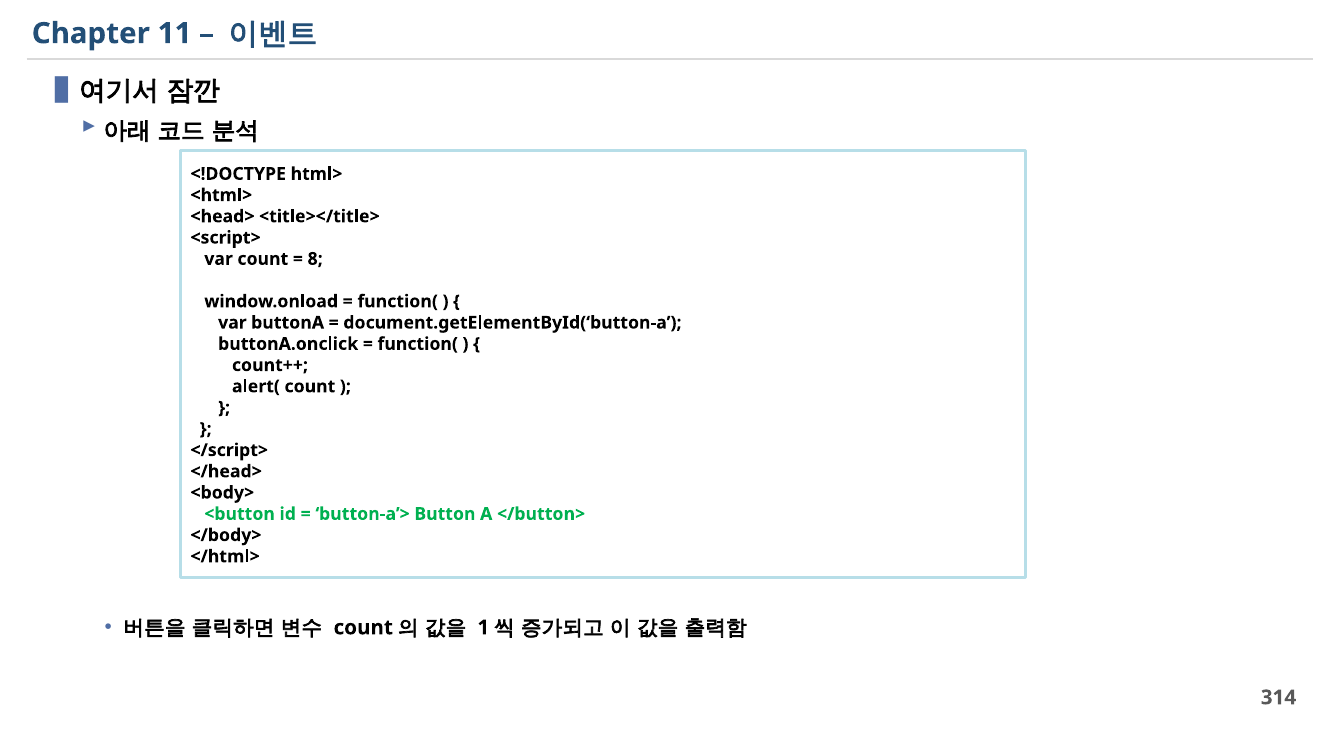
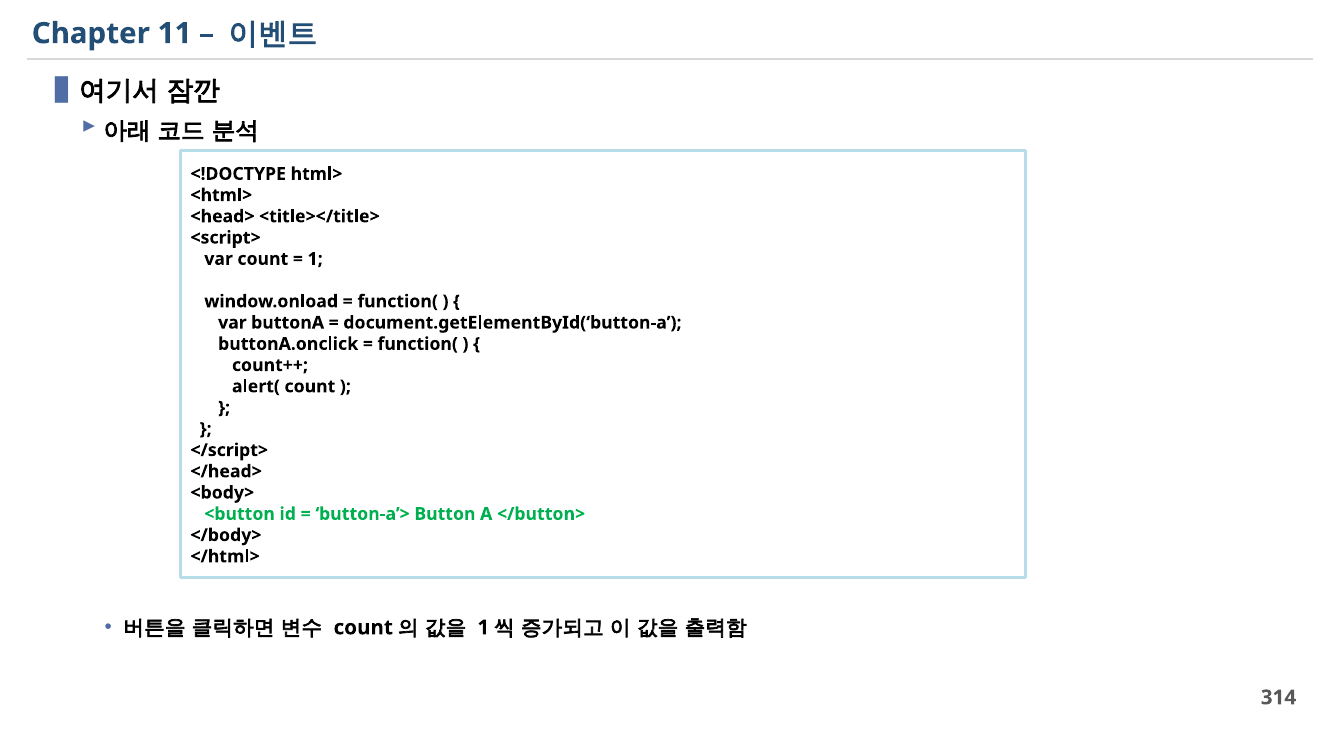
8: 8 -> 1 (315, 259)
